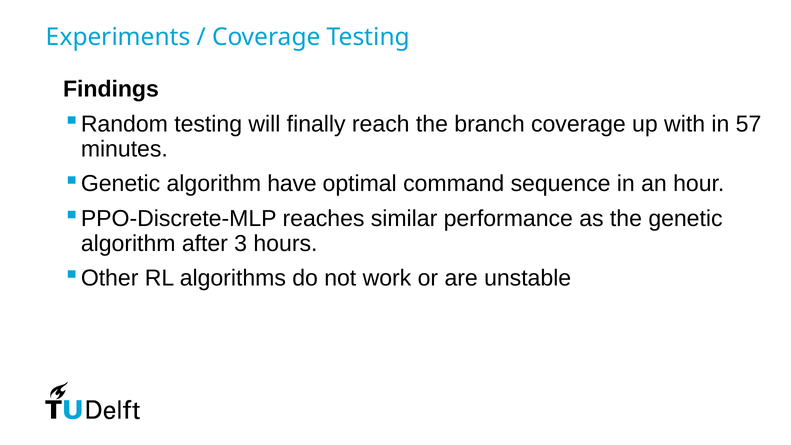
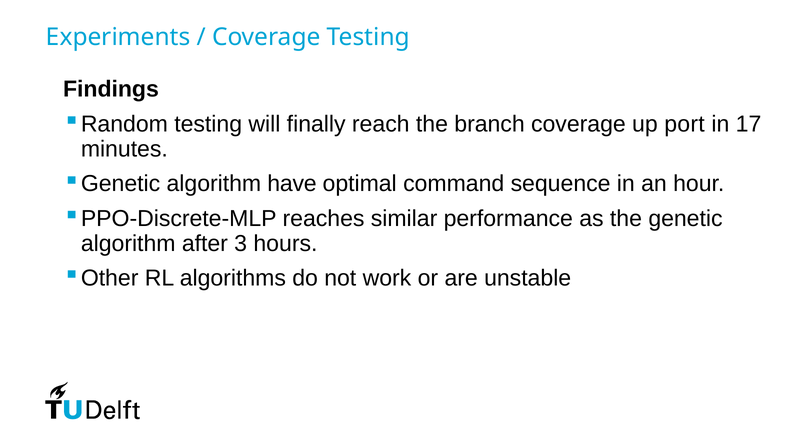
with: with -> port (684, 124)
57: 57 -> 17 (749, 124)
